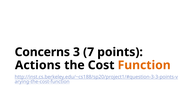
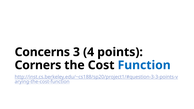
7: 7 -> 4 (89, 52)
Actions: Actions -> Corners (38, 65)
Function colour: orange -> blue (144, 65)
